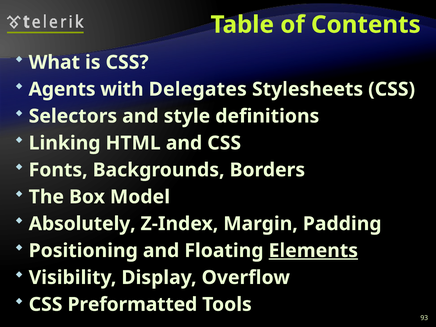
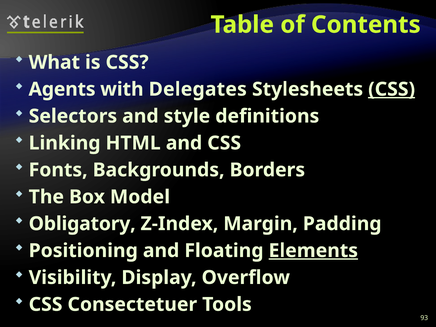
CSS underline: none -> present (392, 89)
Absolutely: Absolutely -> Obligatory (82, 224)
Preformatted: Preformatted -> Consectetuer (132, 304)
